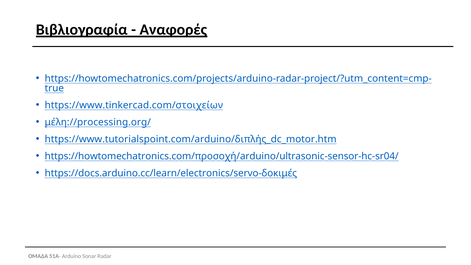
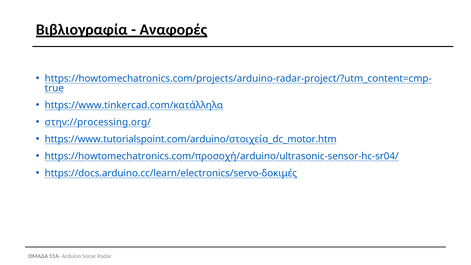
https://www.tinkercad.com/στοιχείων: https://www.tinkercad.com/στοιχείων -> https://www.tinkercad.com/κατάλληλα (134, 105)
μέλη://processing.org/: μέλη://processing.org/ -> στην://processing.org/ (98, 122)
https://www.tutorialspoint.com/arduino/διπλής_dc_motor.htm: https://www.tutorialspoint.com/arduino/διπλής_dc_motor.htm -> https://www.tutorialspoint.com/arduino/στοιχεία_dc_motor.htm (191, 139)
